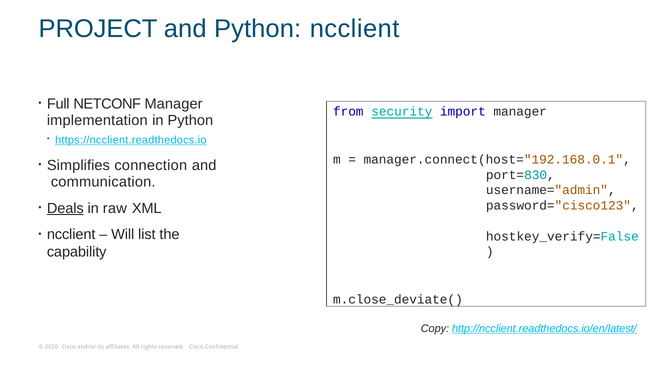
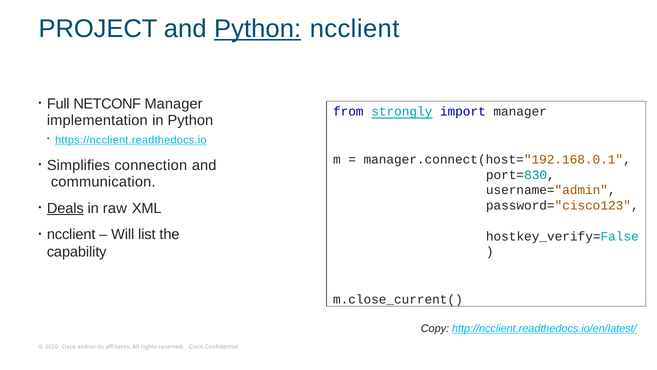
Python underline: none -> present (258, 29)
security: security -> strongly (402, 112)
m.close_deviate(: m.close_deviate( -> m.close_current( (398, 299)
